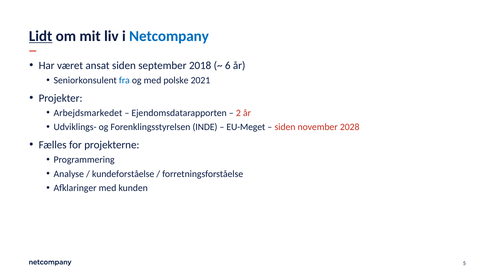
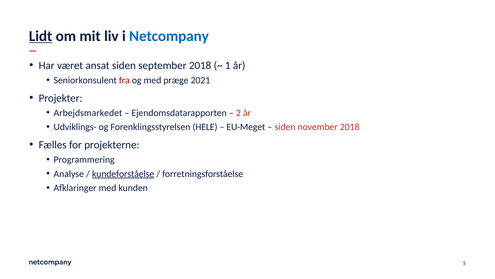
6: 6 -> 1 (228, 65)
fra colour: blue -> red (124, 80)
polske: polske -> præge (176, 80)
INDE: INDE -> HELE (205, 127)
november 2028: 2028 -> 2018 (350, 127)
kundeforståelse underline: none -> present (123, 174)
